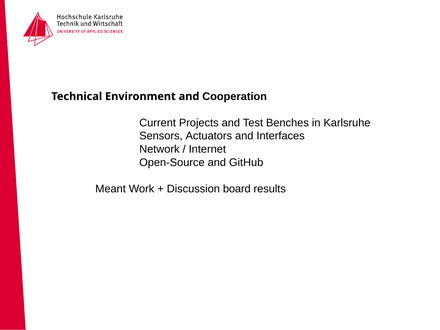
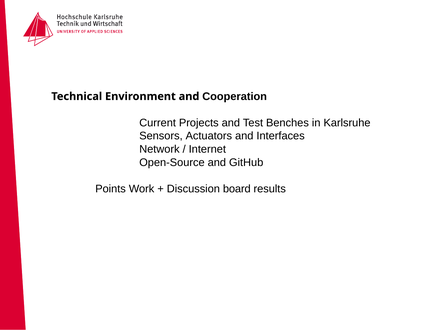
Meant: Meant -> Points (111, 189)
